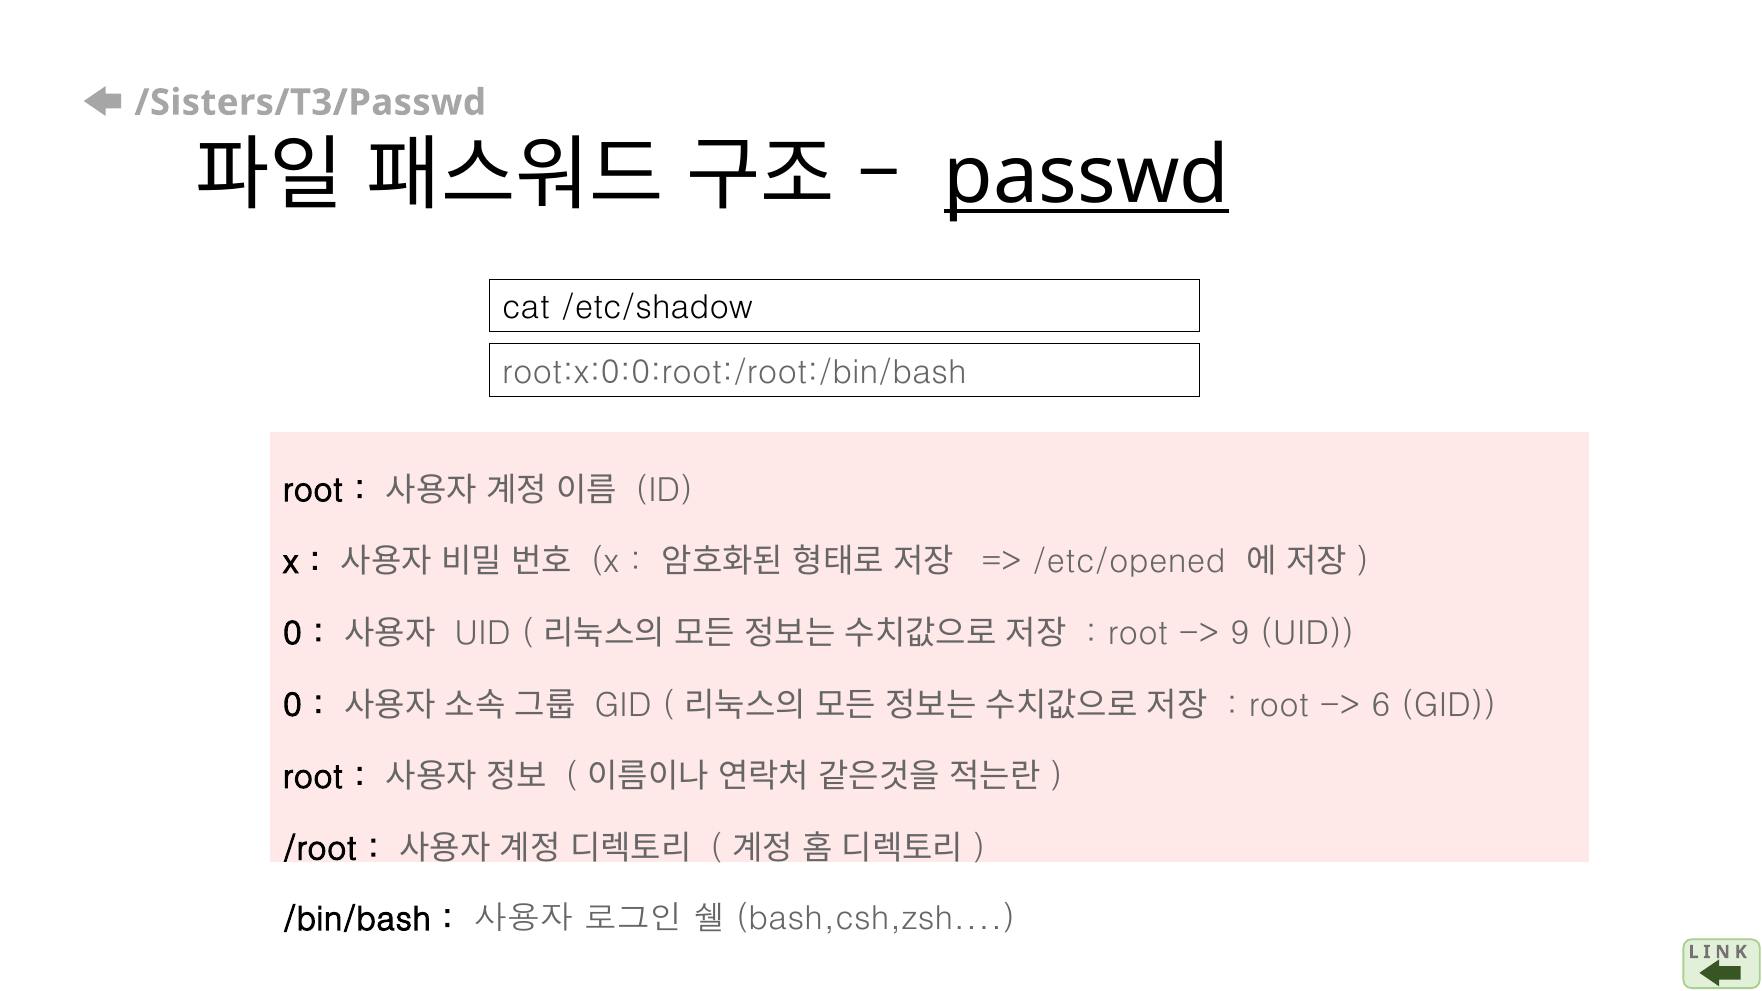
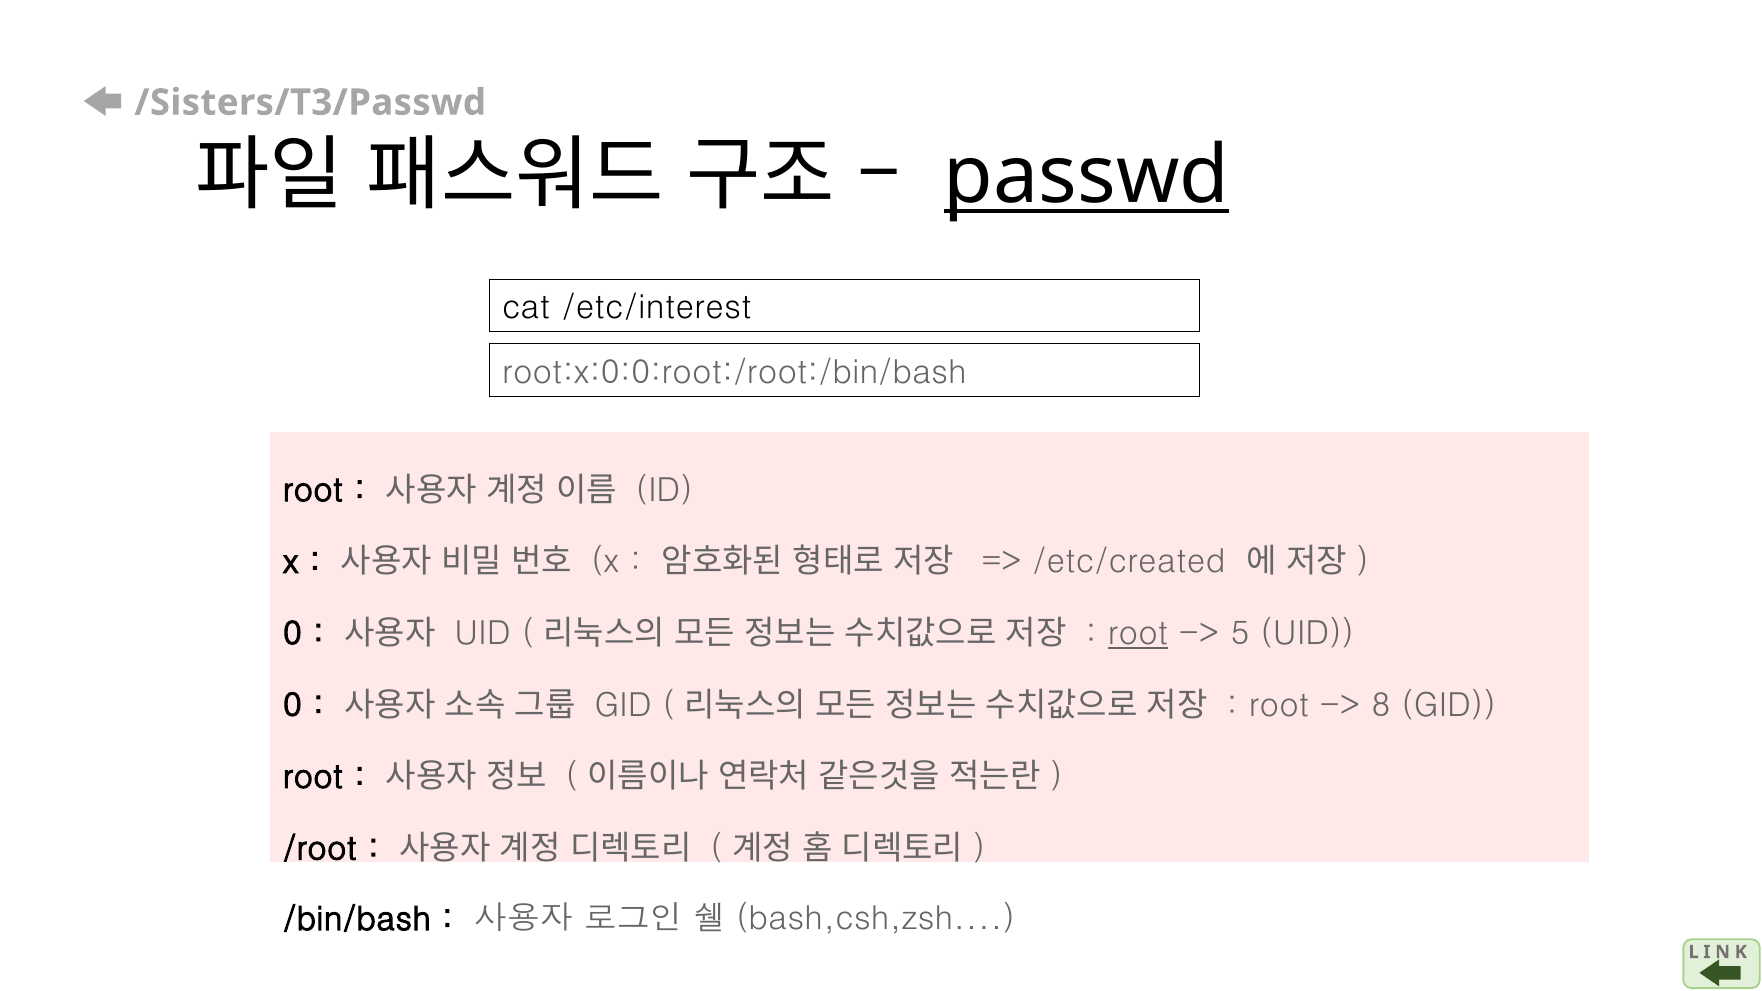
/etc/shadow: /etc/shadow -> /etc/interest (657, 308)
/etc/opened: /etc/opened -> /etc/created (1129, 562)
root underline: none -> present (1138, 634)
9: 9 -> 5 (1240, 634)
6: 6 -> 8 (1381, 705)
